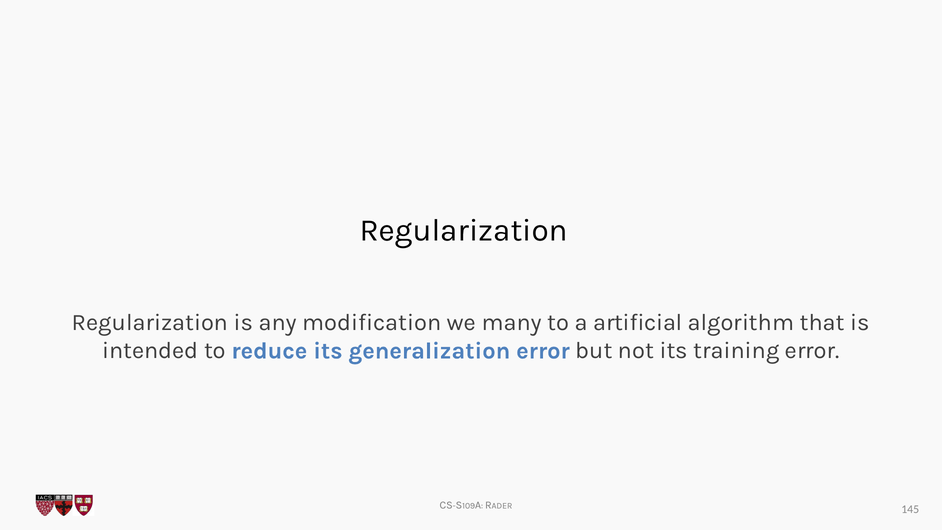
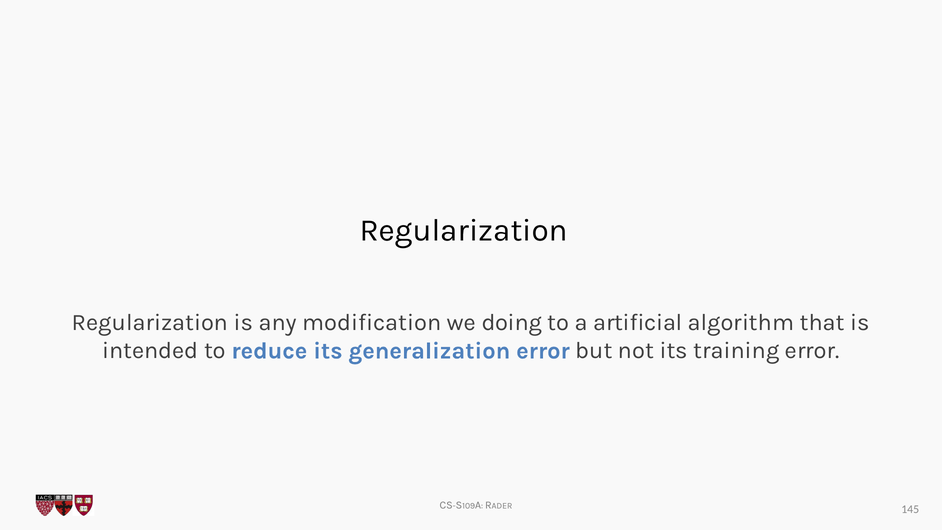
many: many -> doing (512, 322)
